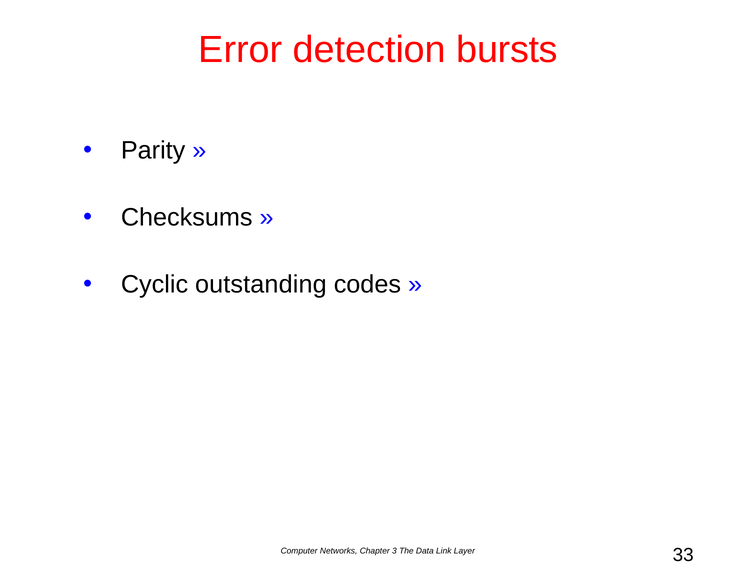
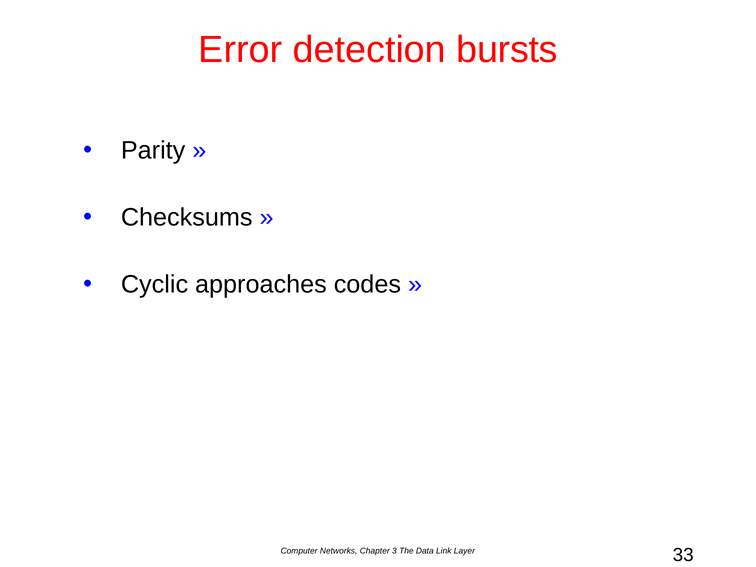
outstanding: outstanding -> approaches (261, 284)
